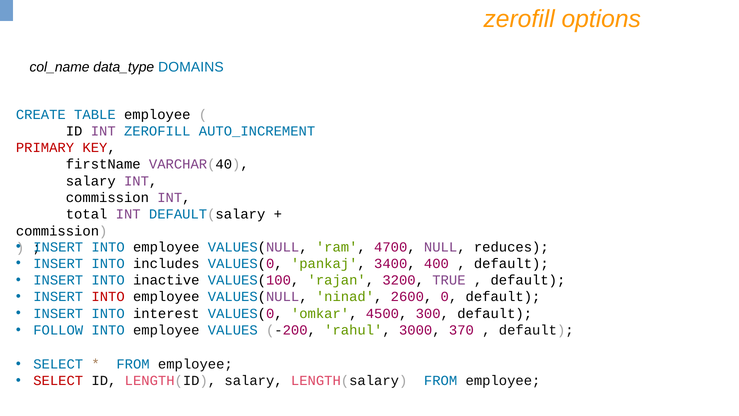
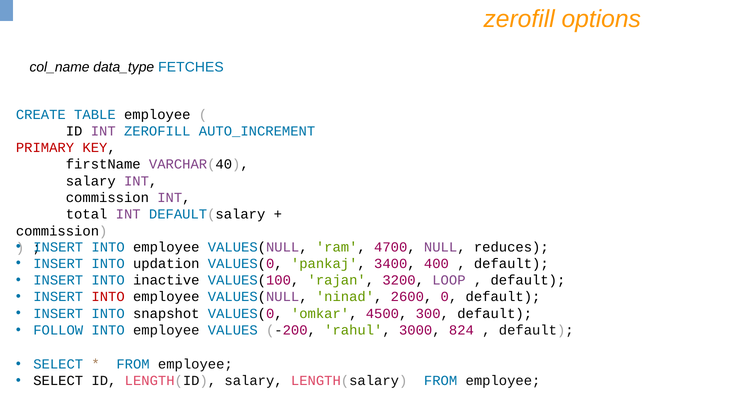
DOMAINS: DOMAINS -> FETCHES (191, 67)
includes: includes -> updation (166, 263)
TRUE: TRUE -> LOOP (449, 280)
interest: interest -> snapshot (166, 313)
370: 370 -> 824 (461, 330)
SELECT colour: red -> black (58, 381)
